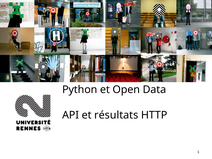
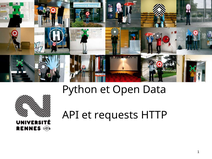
résultats: résultats -> requests (116, 115)
